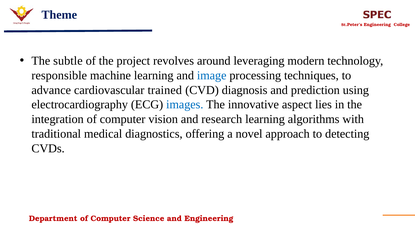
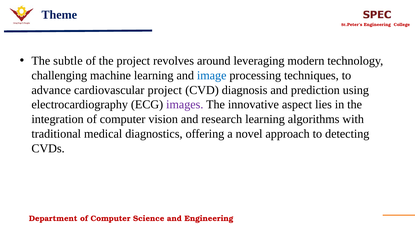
responsible: responsible -> challenging (59, 75)
cardiovascular trained: trained -> project (165, 90)
images colour: blue -> purple (185, 104)
